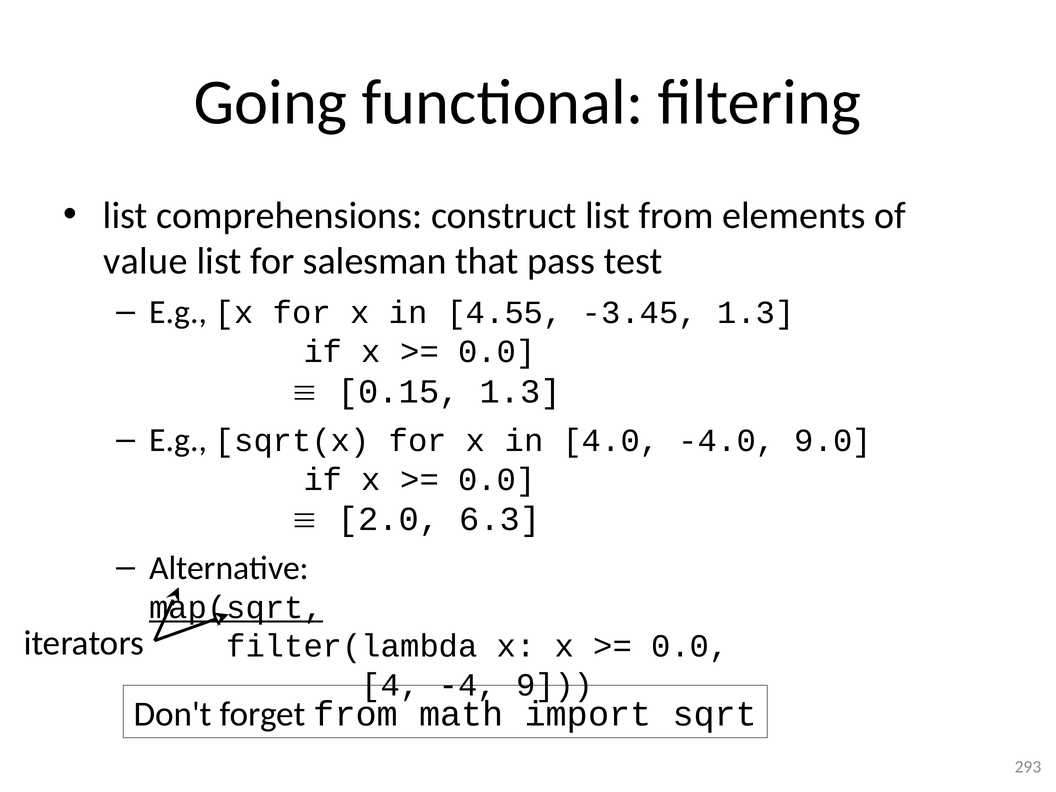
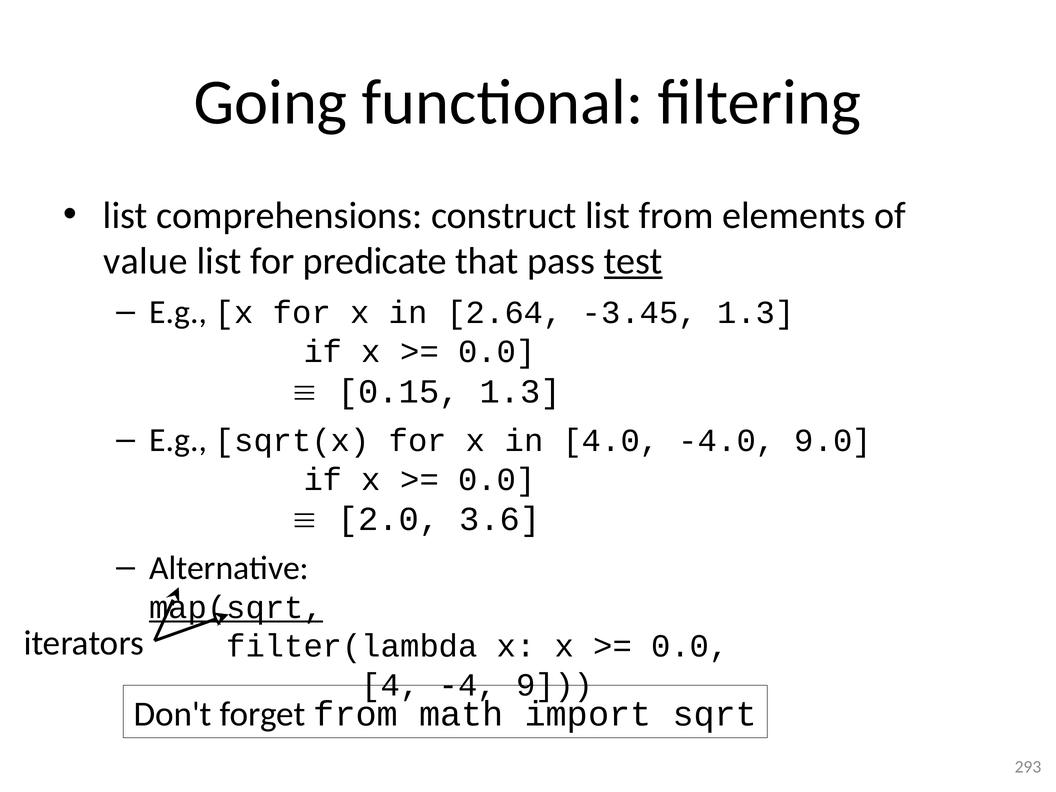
salesman: salesman -> predicate (375, 261)
test underline: none -> present (633, 261)
4.55: 4.55 -> 2.64 (505, 313)
6.3: 6.3 -> 3.6 (500, 519)
